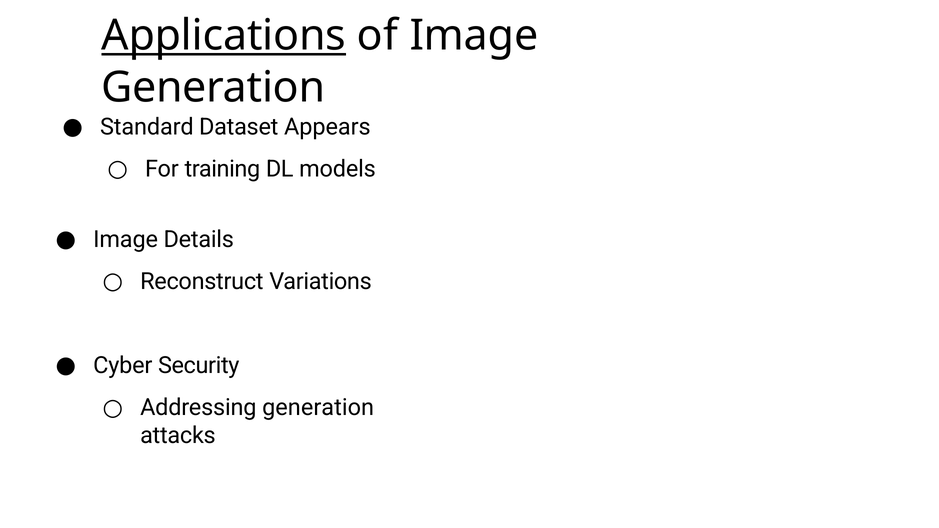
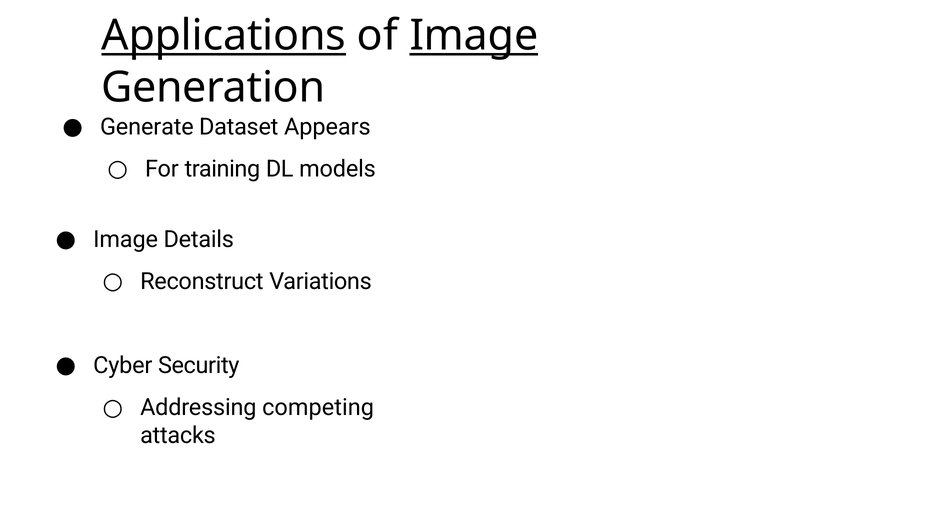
Image underline: none -> present (474, 36)
Standard: Standard -> Generate (147, 127)
Addressing generation: generation -> competing (318, 408)
